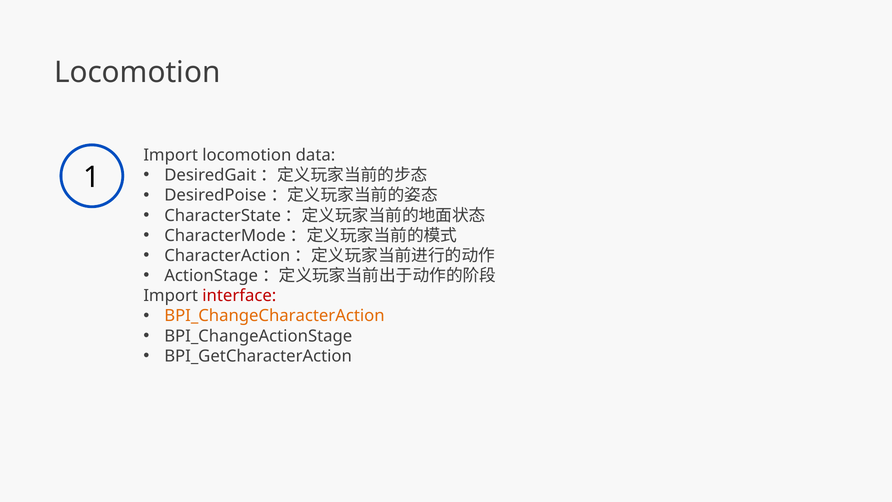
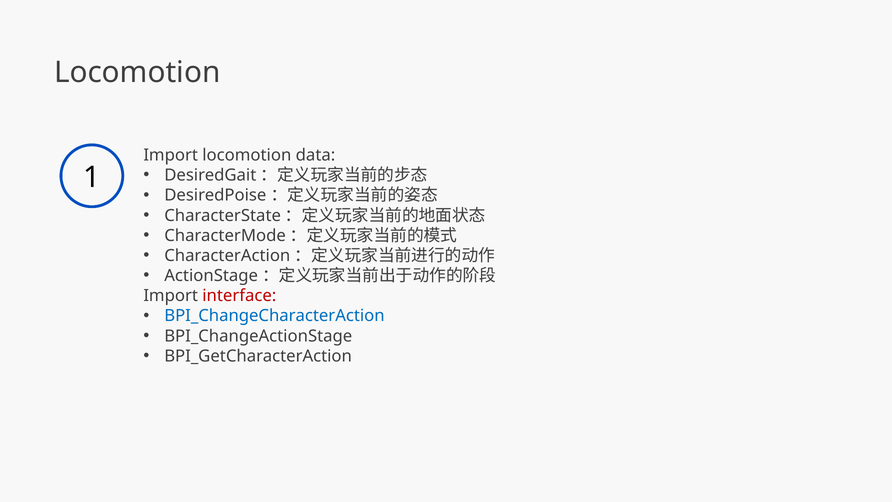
BPI_ChangeCharacterAction colour: orange -> blue (274, 316)
